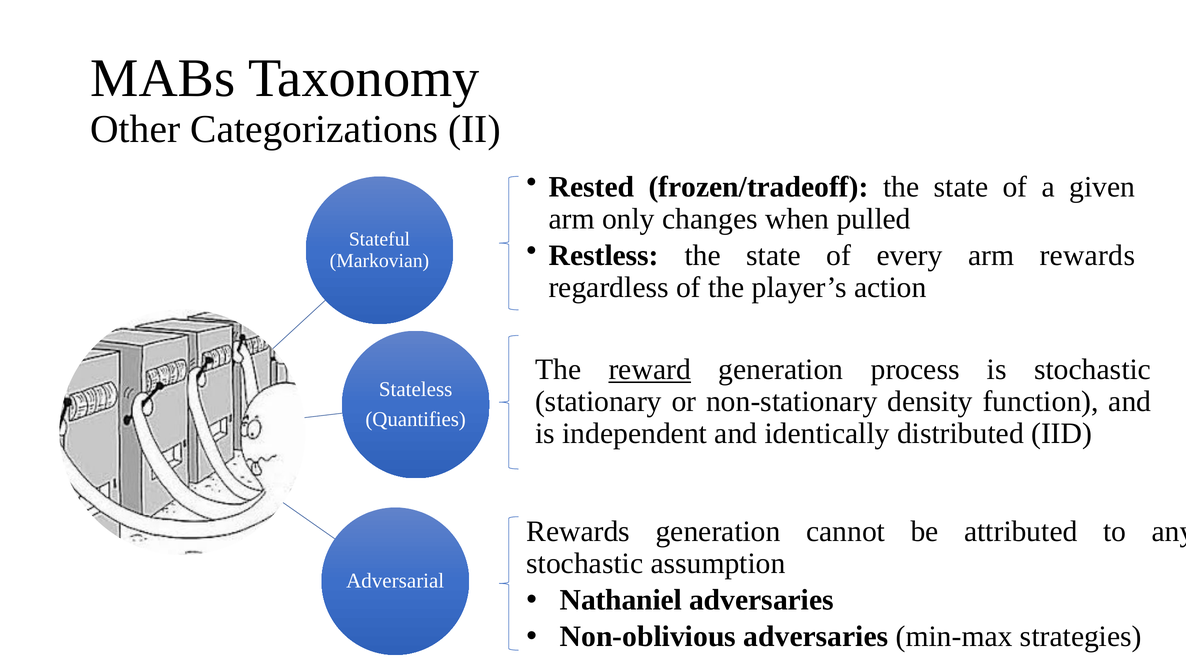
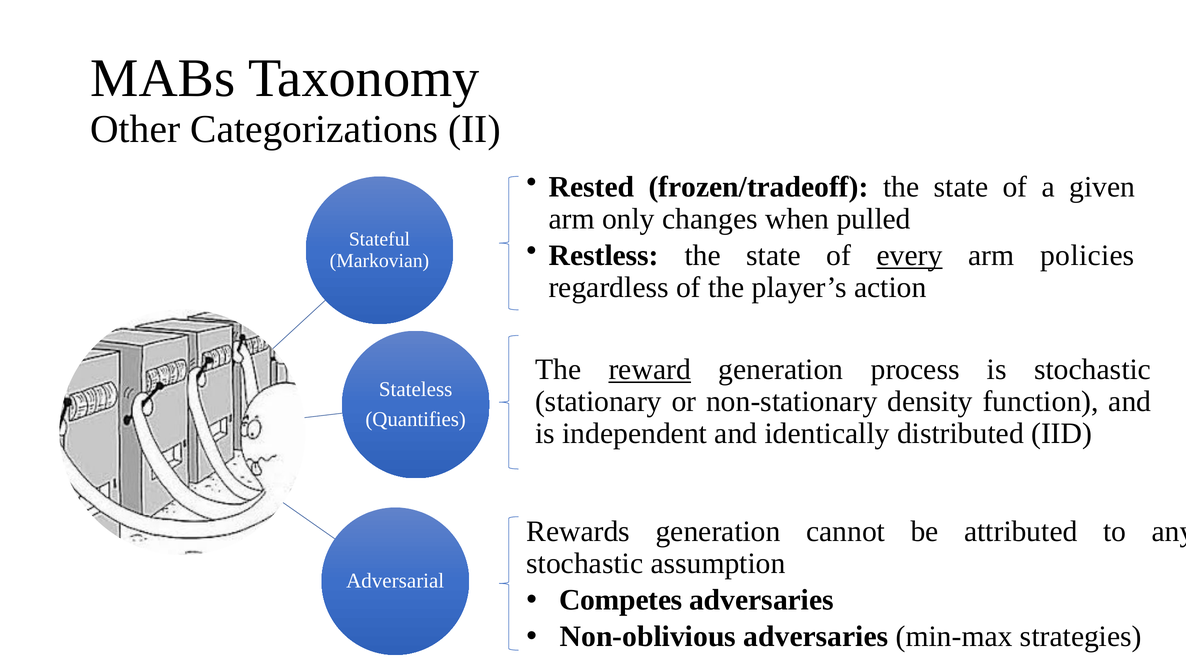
every underline: none -> present (910, 256)
arm rewards: rewards -> policies (1087, 256)
Nathaniel: Nathaniel -> Competes (621, 600)
